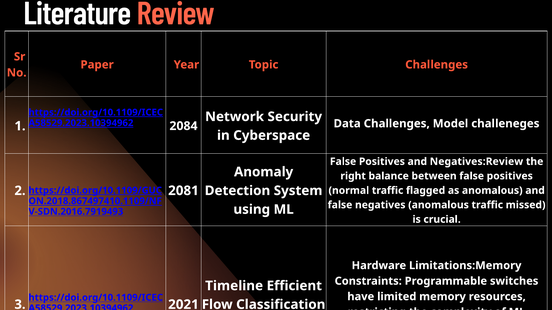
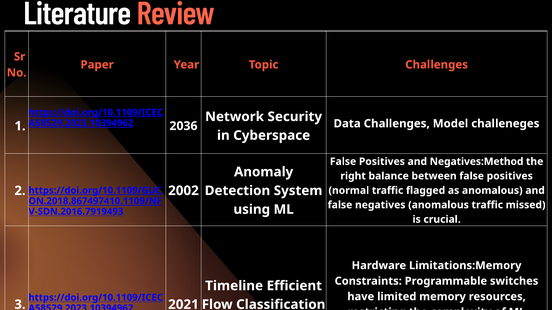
2084: 2084 -> 2036 (183, 126)
Negatives:Review: Negatives:Review -> Negatives:Method (477, 162)
2081: 2081 -> 2002 (183, 191)
